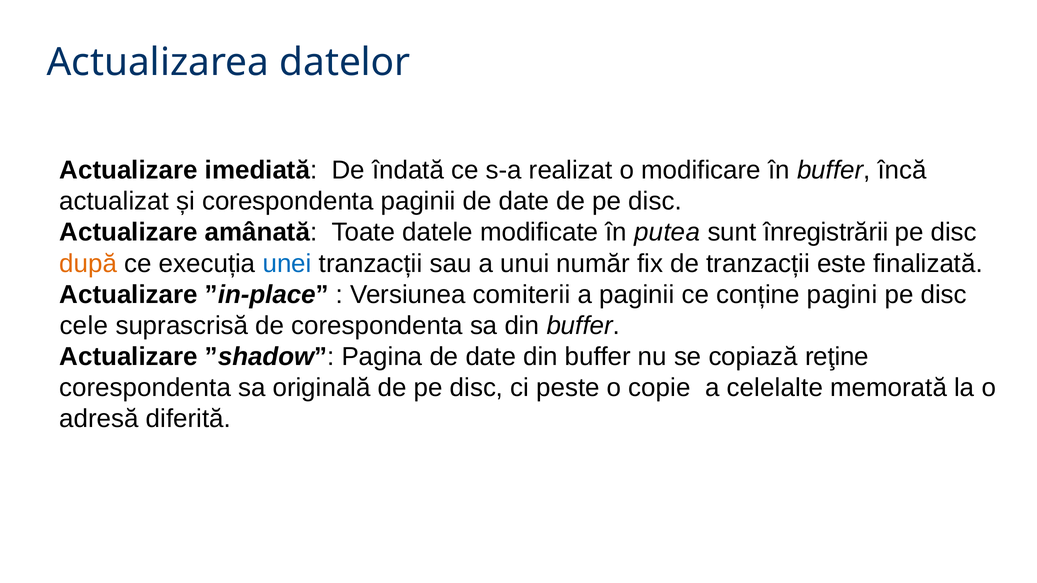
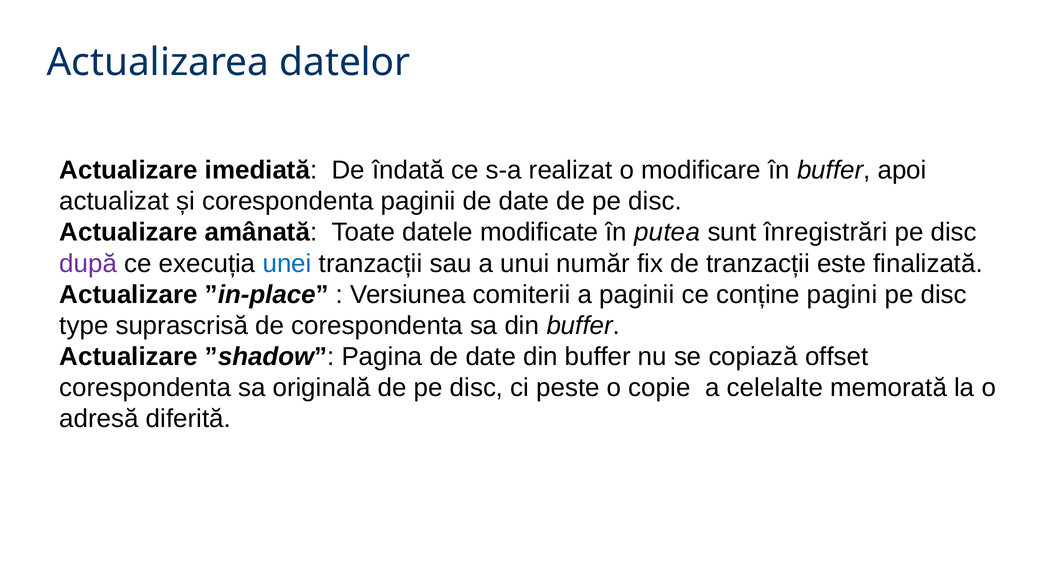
încă: încă -> apoi (902, 170)
înregistrării: înregistrării -> înregistrări (826, 232)
după colour: orange -> purple (88, 264)
cele: cele -> type (84, 326)
reţine: reţine -> offset (837, 357)
